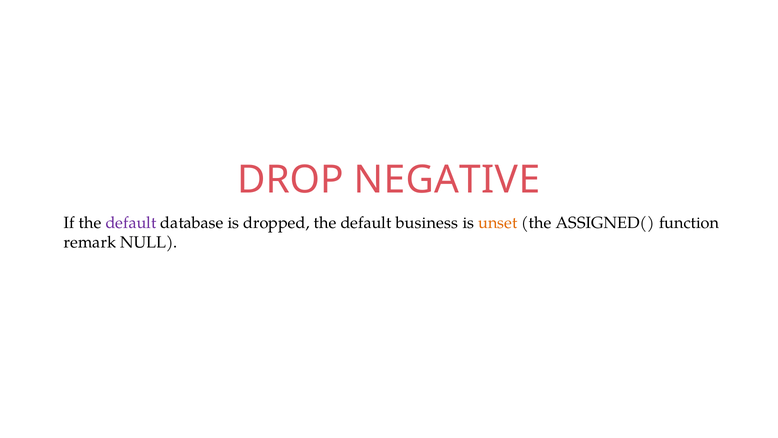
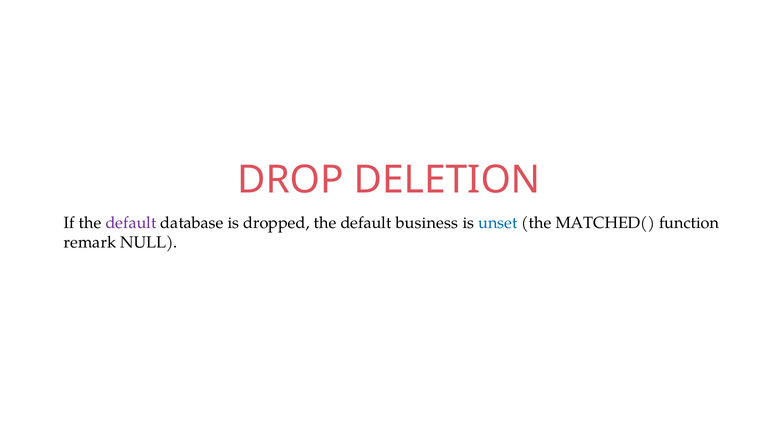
NEGATIVE: NEGATIVE -> DELETION (447, 180)
unset colour: orange -> blue (498, 223)
ASSIGNED(: ASSIGNED( -> MATCHED( (605, 223)
